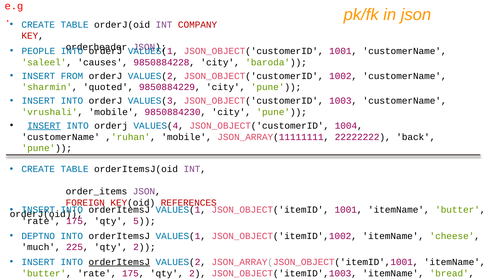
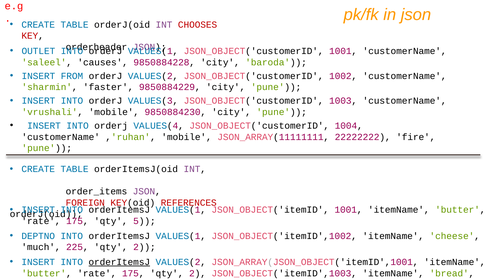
COMPANY: COMPANY -> CHOOSES (198, 25)
PEOPLE: PEOPLE -> OUTLET (38, 51)
quoted: quoted -> faster (108, 87)
INSERT underline: present -> none (44, 126)
back: back -> fire (416, 137)
